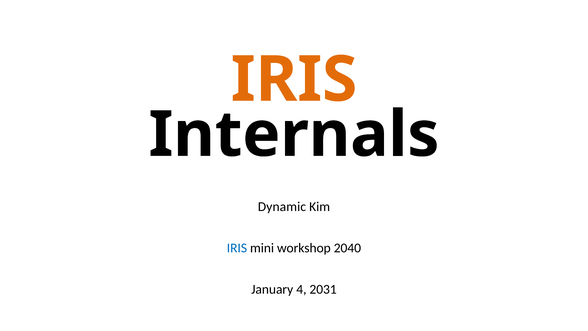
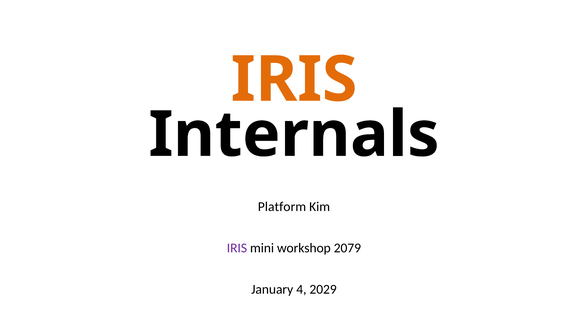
Dynamic: Dynamic -> Platform (282, 207)
IRIS colour: blue -> purple (237, 248)
2040: 2040 -> 2079 (347, 248)
2031: 2031 -> 2029 (323, 289)
